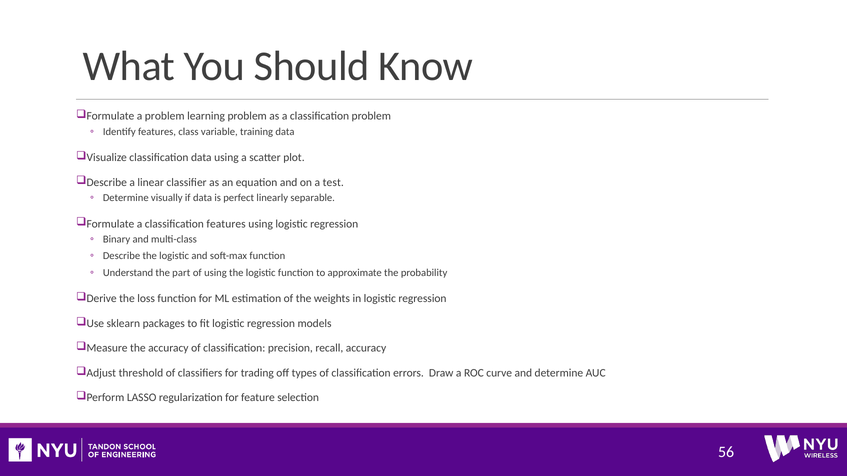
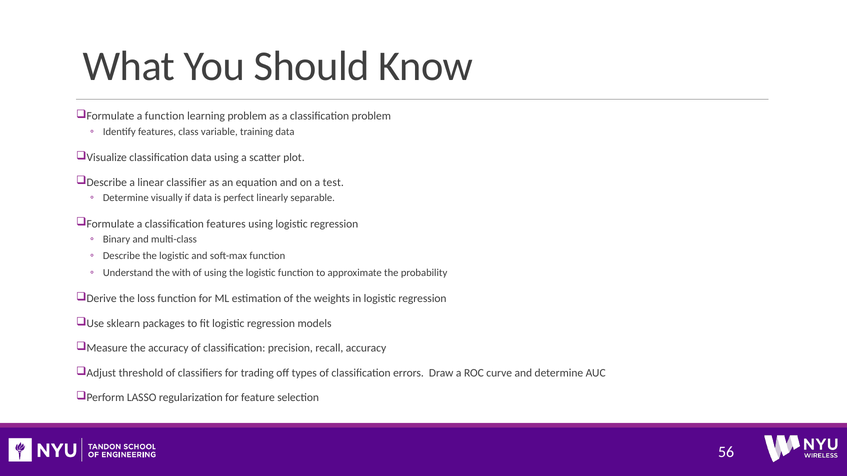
a problem: problem -> function (165, 116)
part: part -> with (181, 273)
